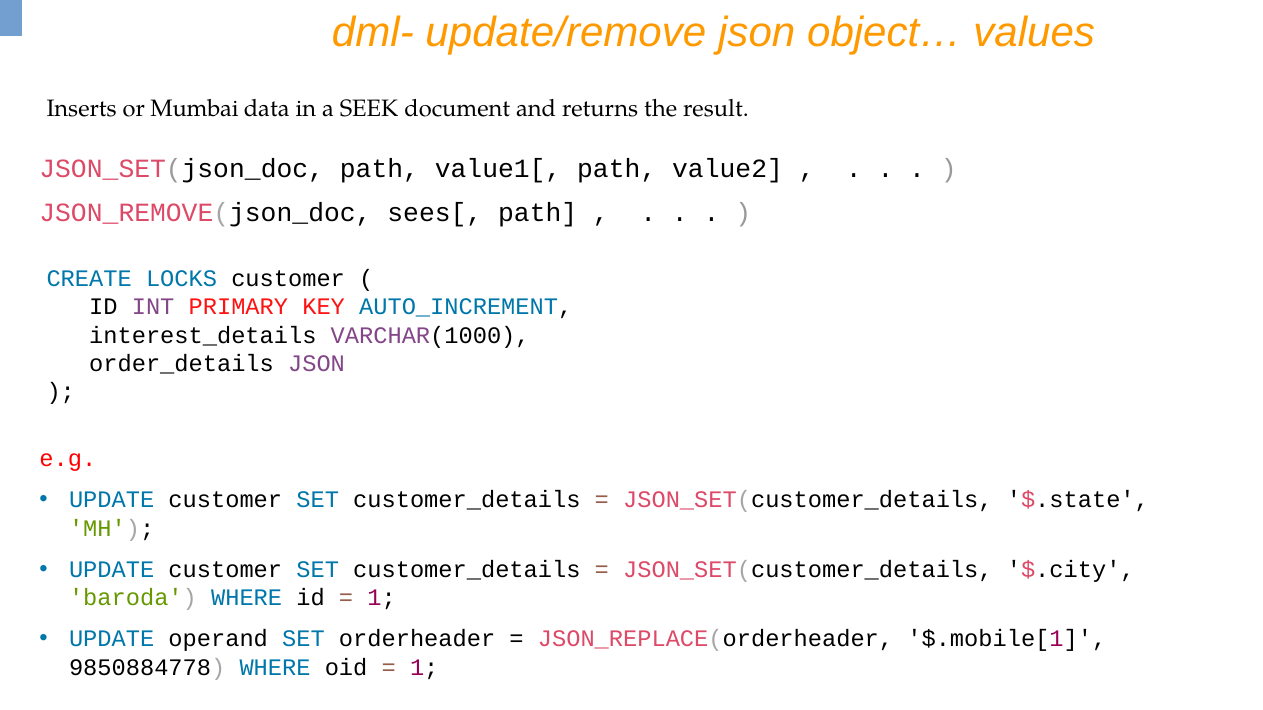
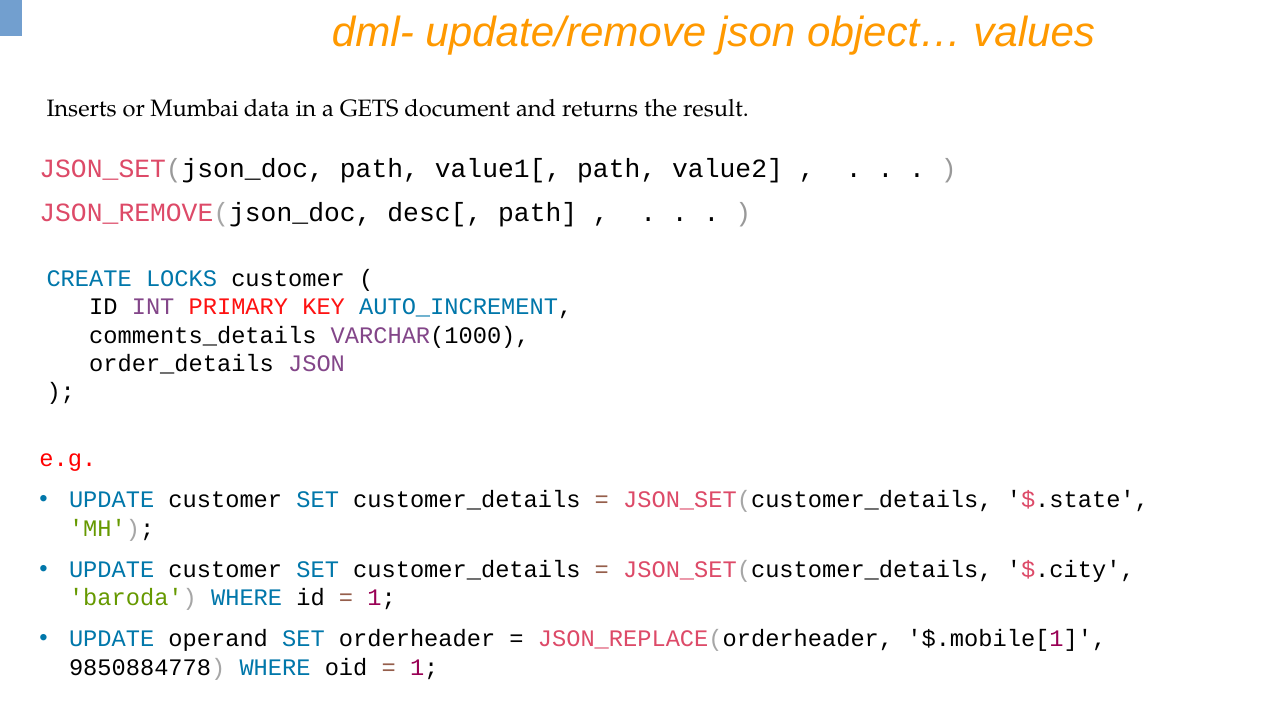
SEEK: SEEK -> GETS (369, 109)
sees[: sees[ -> desc[ (435, 213)
interest_details: interest_details -> comments_details (203, 336)
